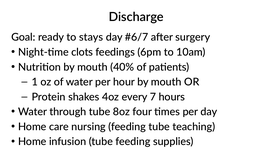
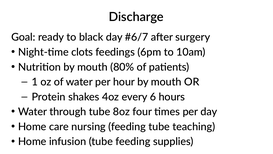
stays: stays -> black (91, 37)
40%: 40% -> 80% (122, 67)
7: 7 -> 6 (153, 97)
